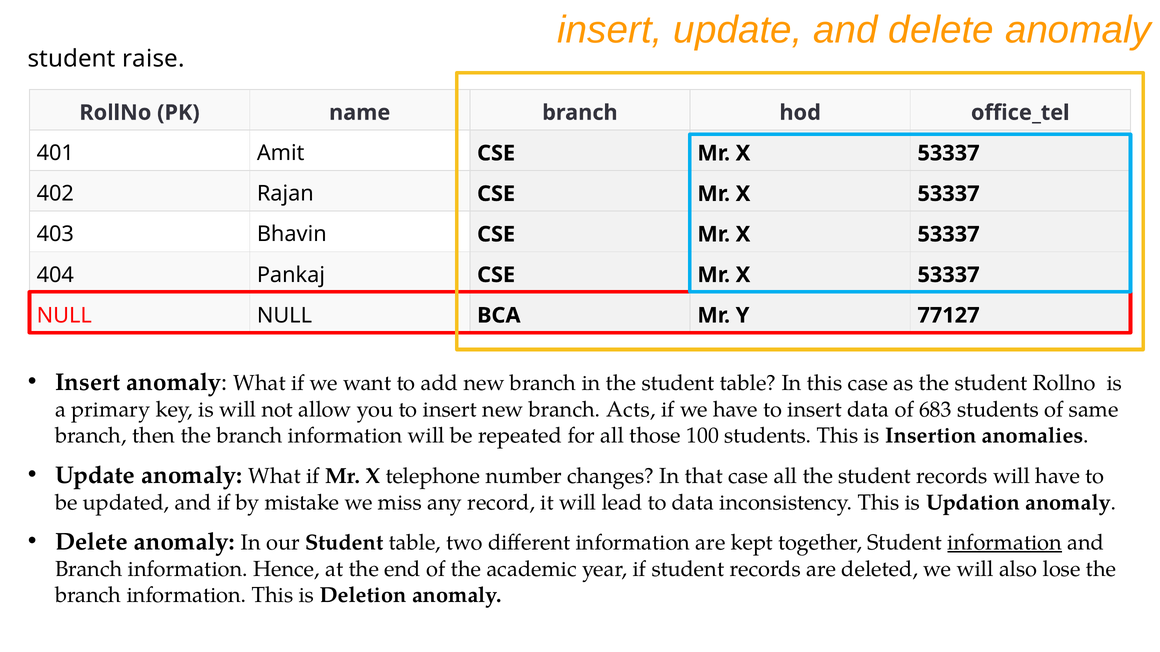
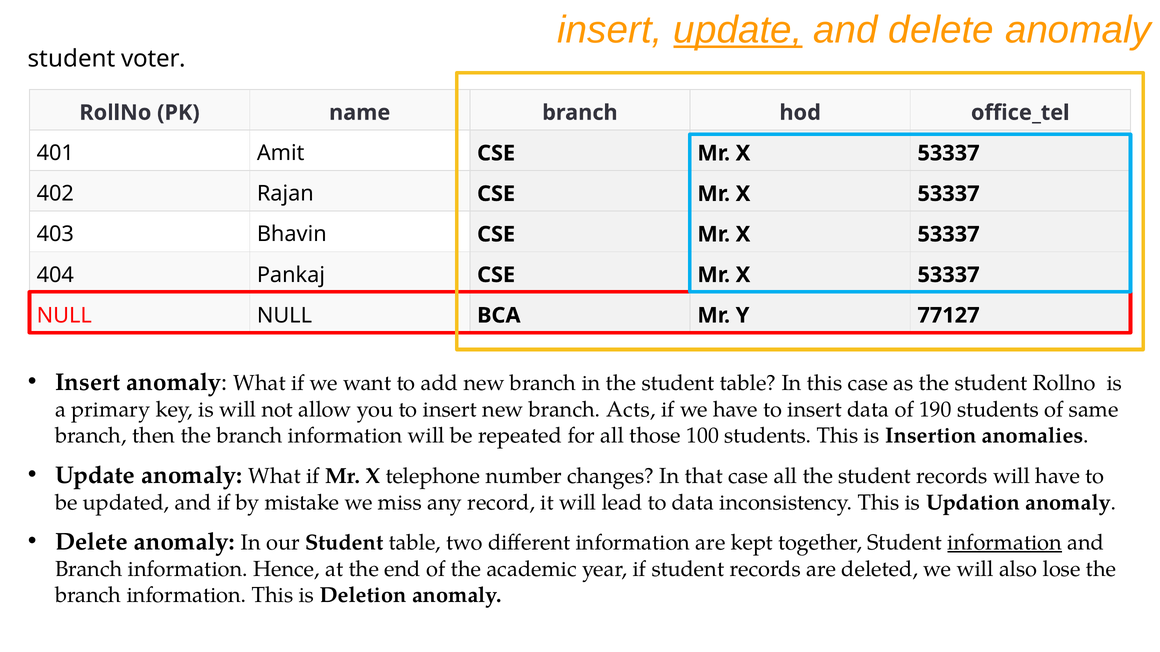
update underline: none -> present (738, 30)
raise: raise -> voter (154, 59)
683: 683 -> 190 (935, 410)
